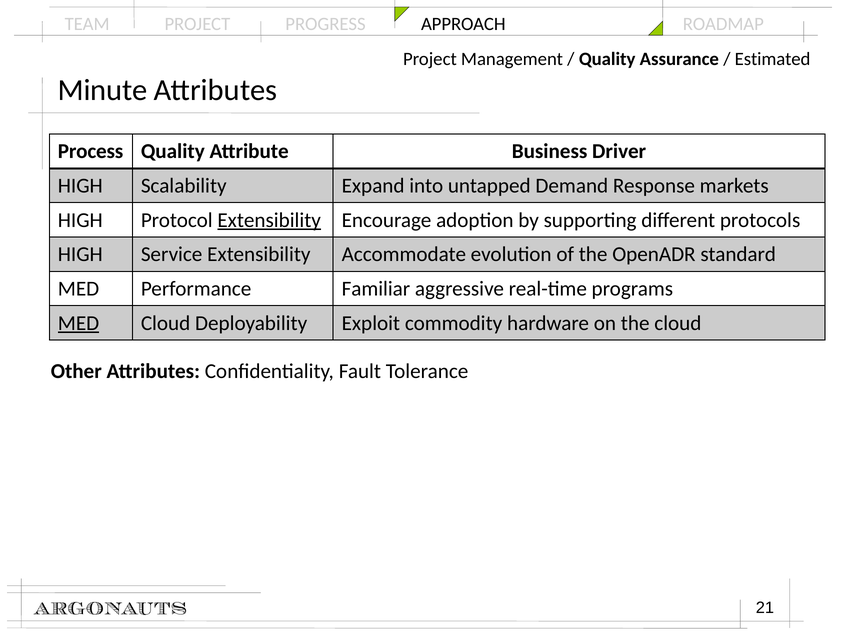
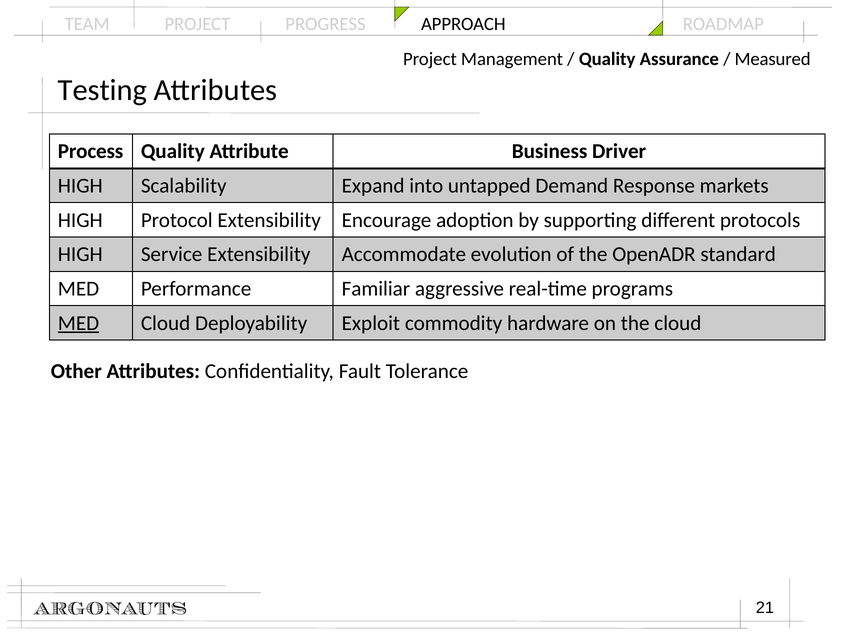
Estimated: Estimated -> Measured (773, 59)
Minute: Minute -> Testing (102, 90)
Extensibility underline: present -> none (269, 220)
